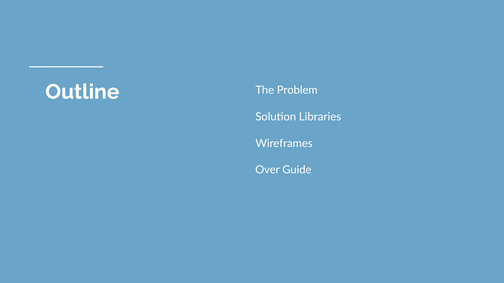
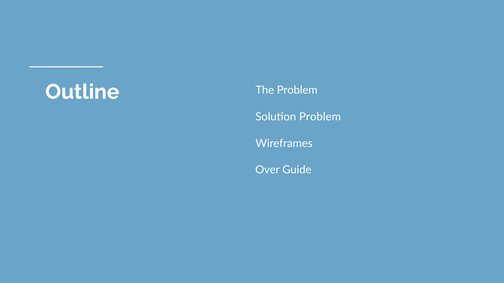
Solution Libraries: Libraries -> Problem (320, 117)
